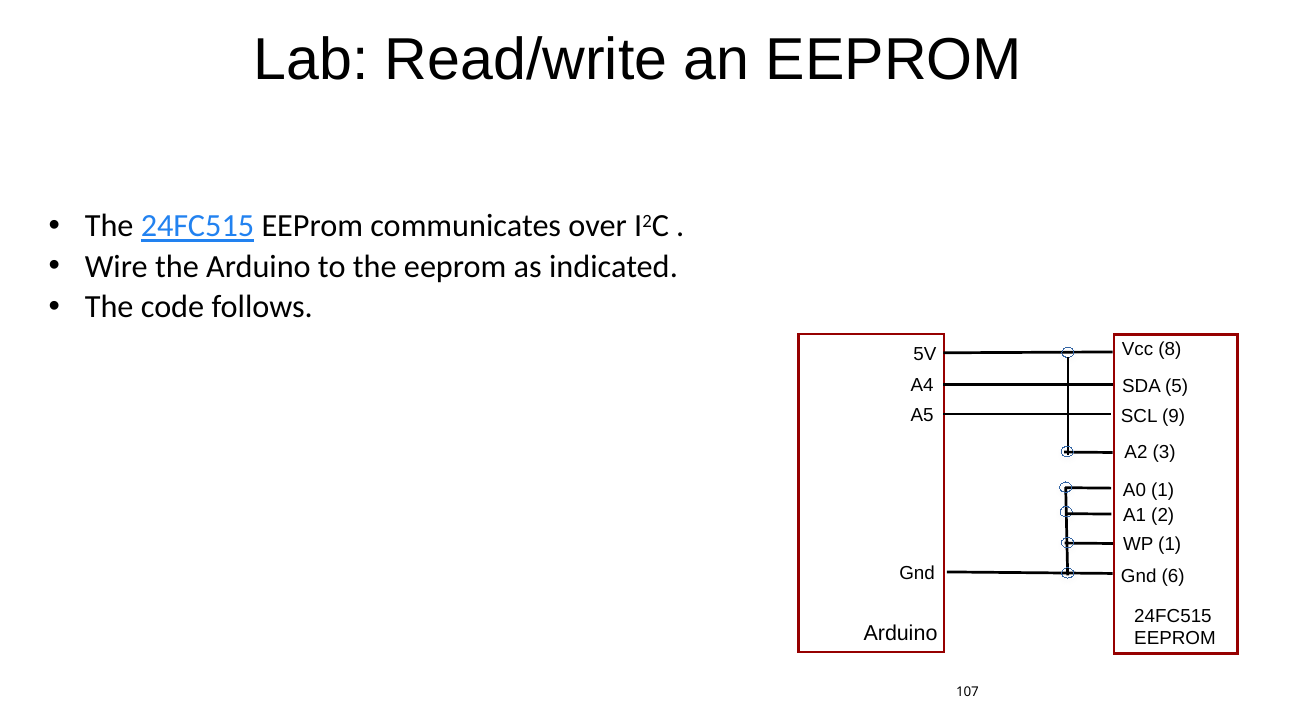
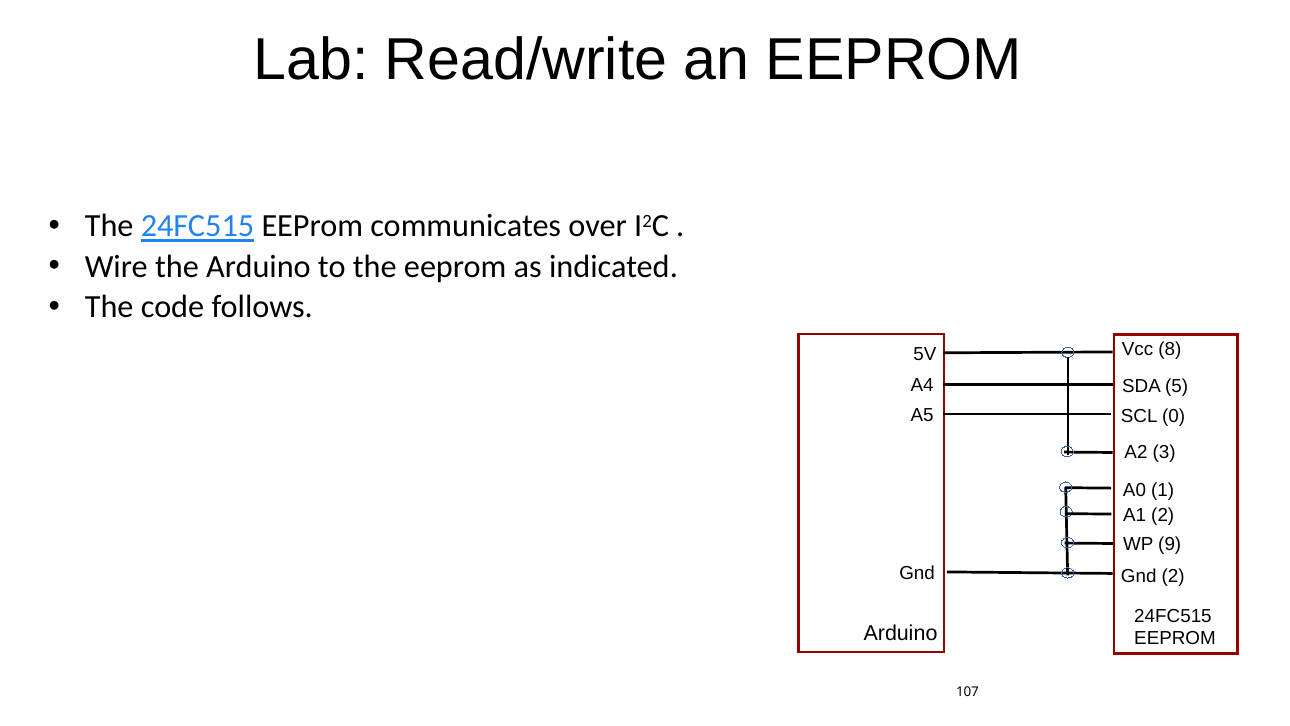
9: 9 -> 0 (1174, 416)
WP 1: 1 -> 9 (1170, 544)
Gnd 6: 6 -> 2 (1173, 576)
